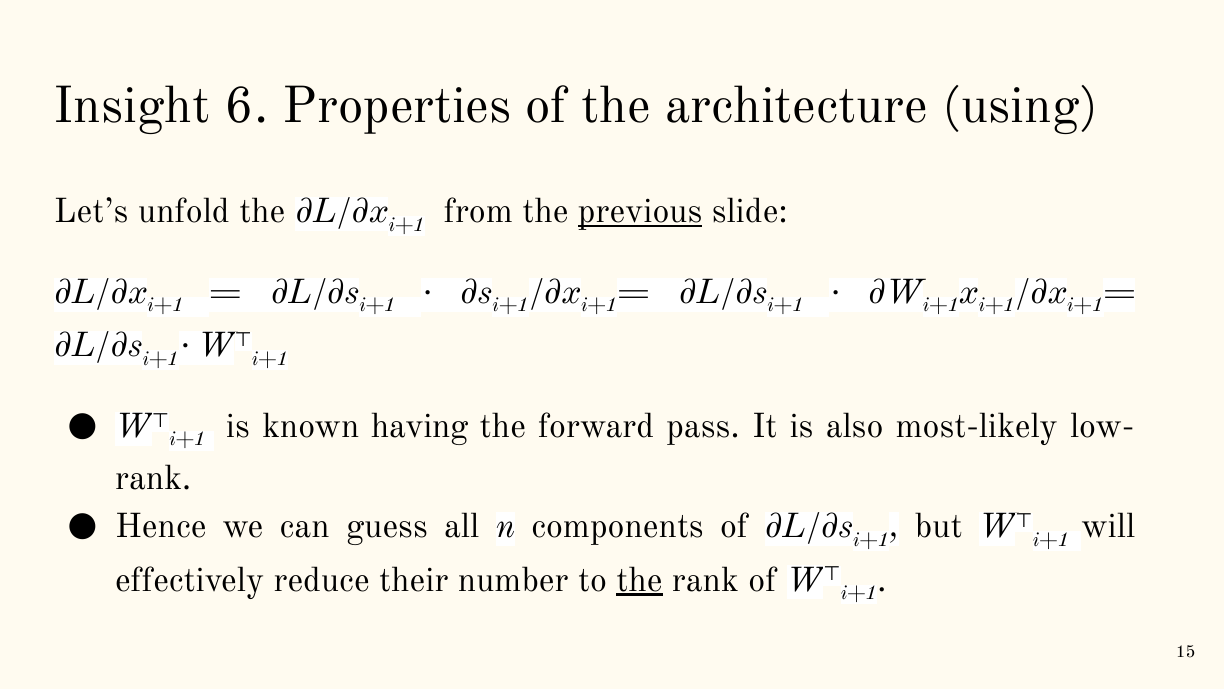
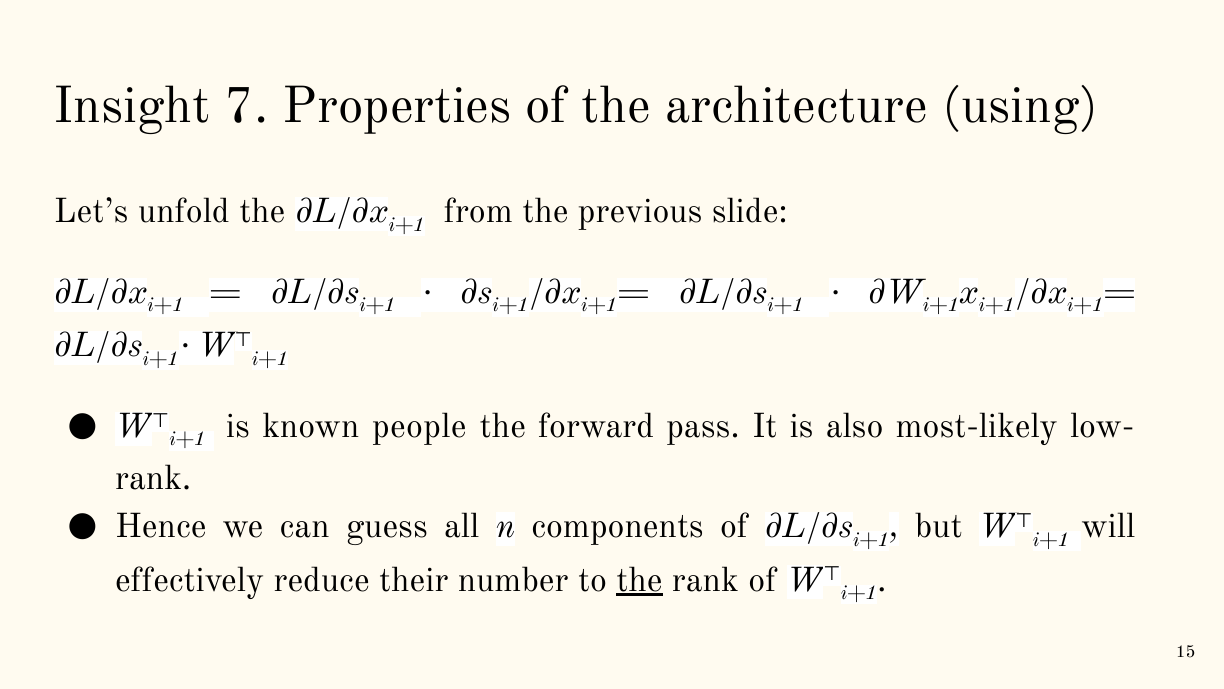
6: 6 -> 7 (247, 106)
previous underline: present -> none (640, 211)
having: having -> people (419, 426)
